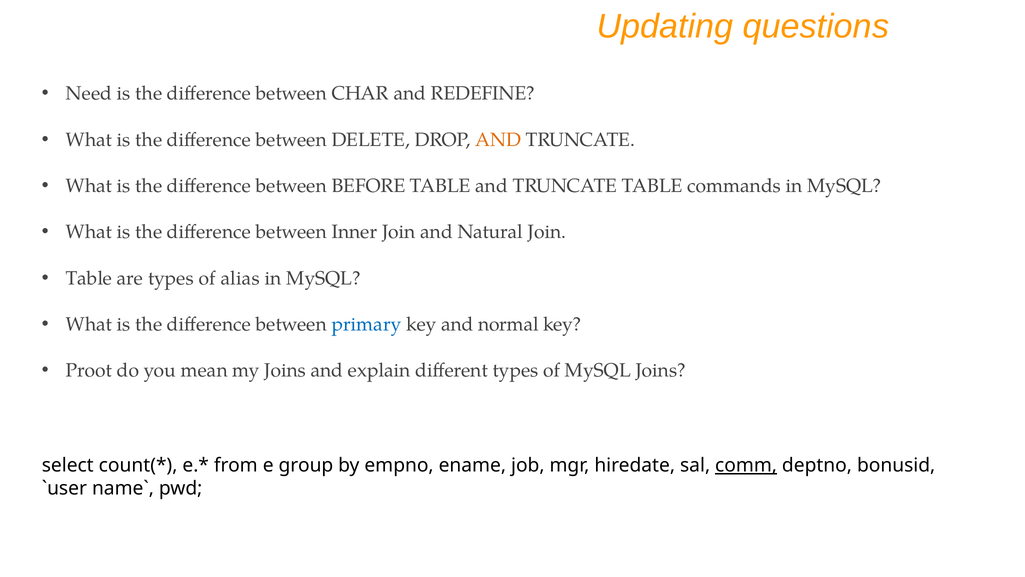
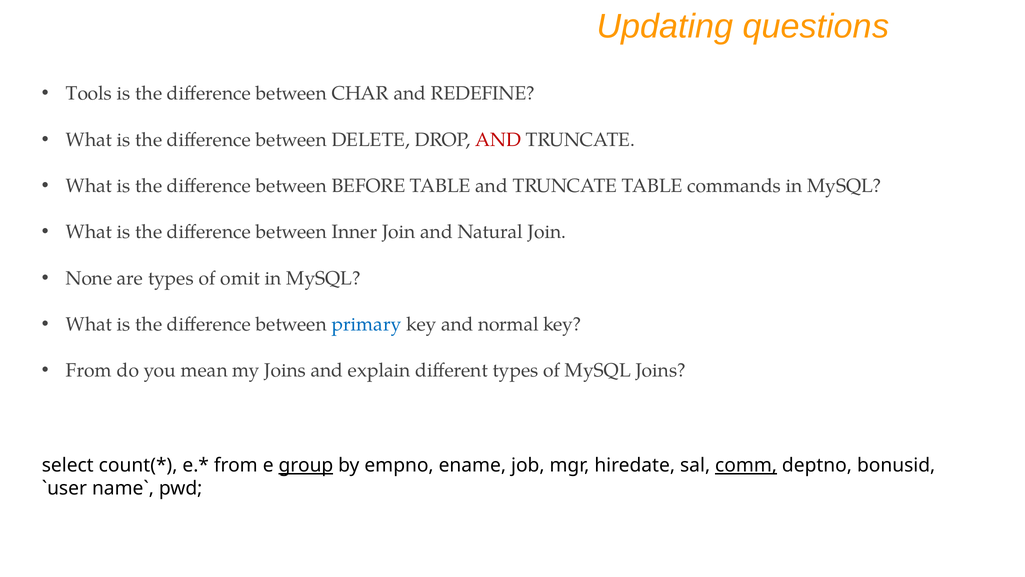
Need: Need -> Tools (89, 94)
AND colour: orange -> red (498, 140)
Table: Table -> None (89, 278)
alias: alias -> omit (240, 278)
Proot: Proot -> From (89, 370)
group underline: none -> present (306, 465)
